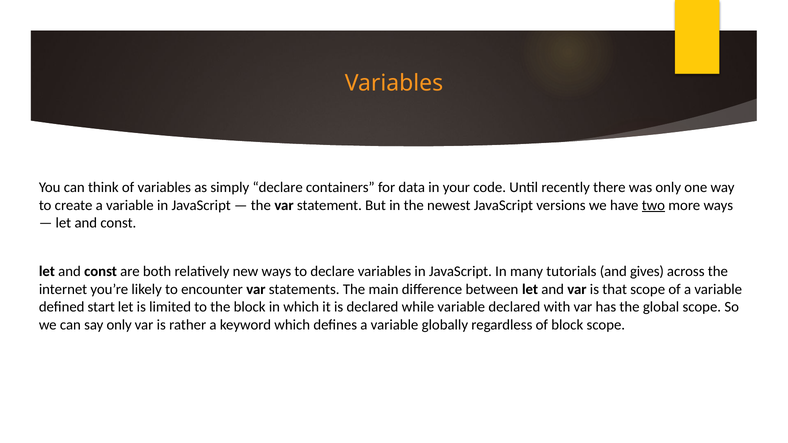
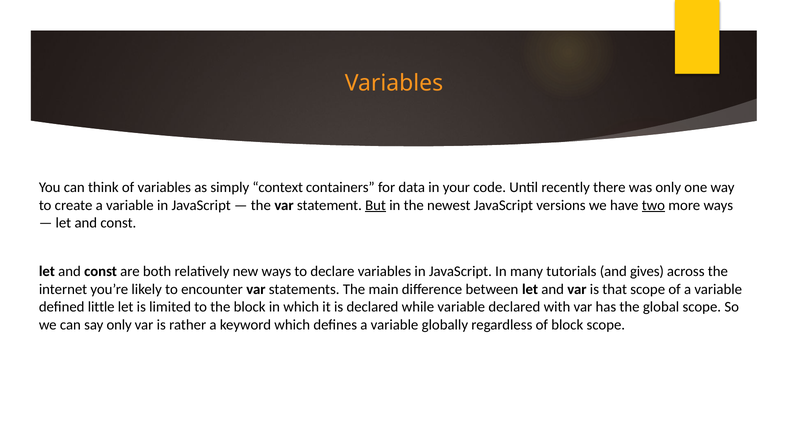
simply declare: declare -> context (278, 188)
But underline: none -> present (376, 205)
start: start -> little (101, 307)
